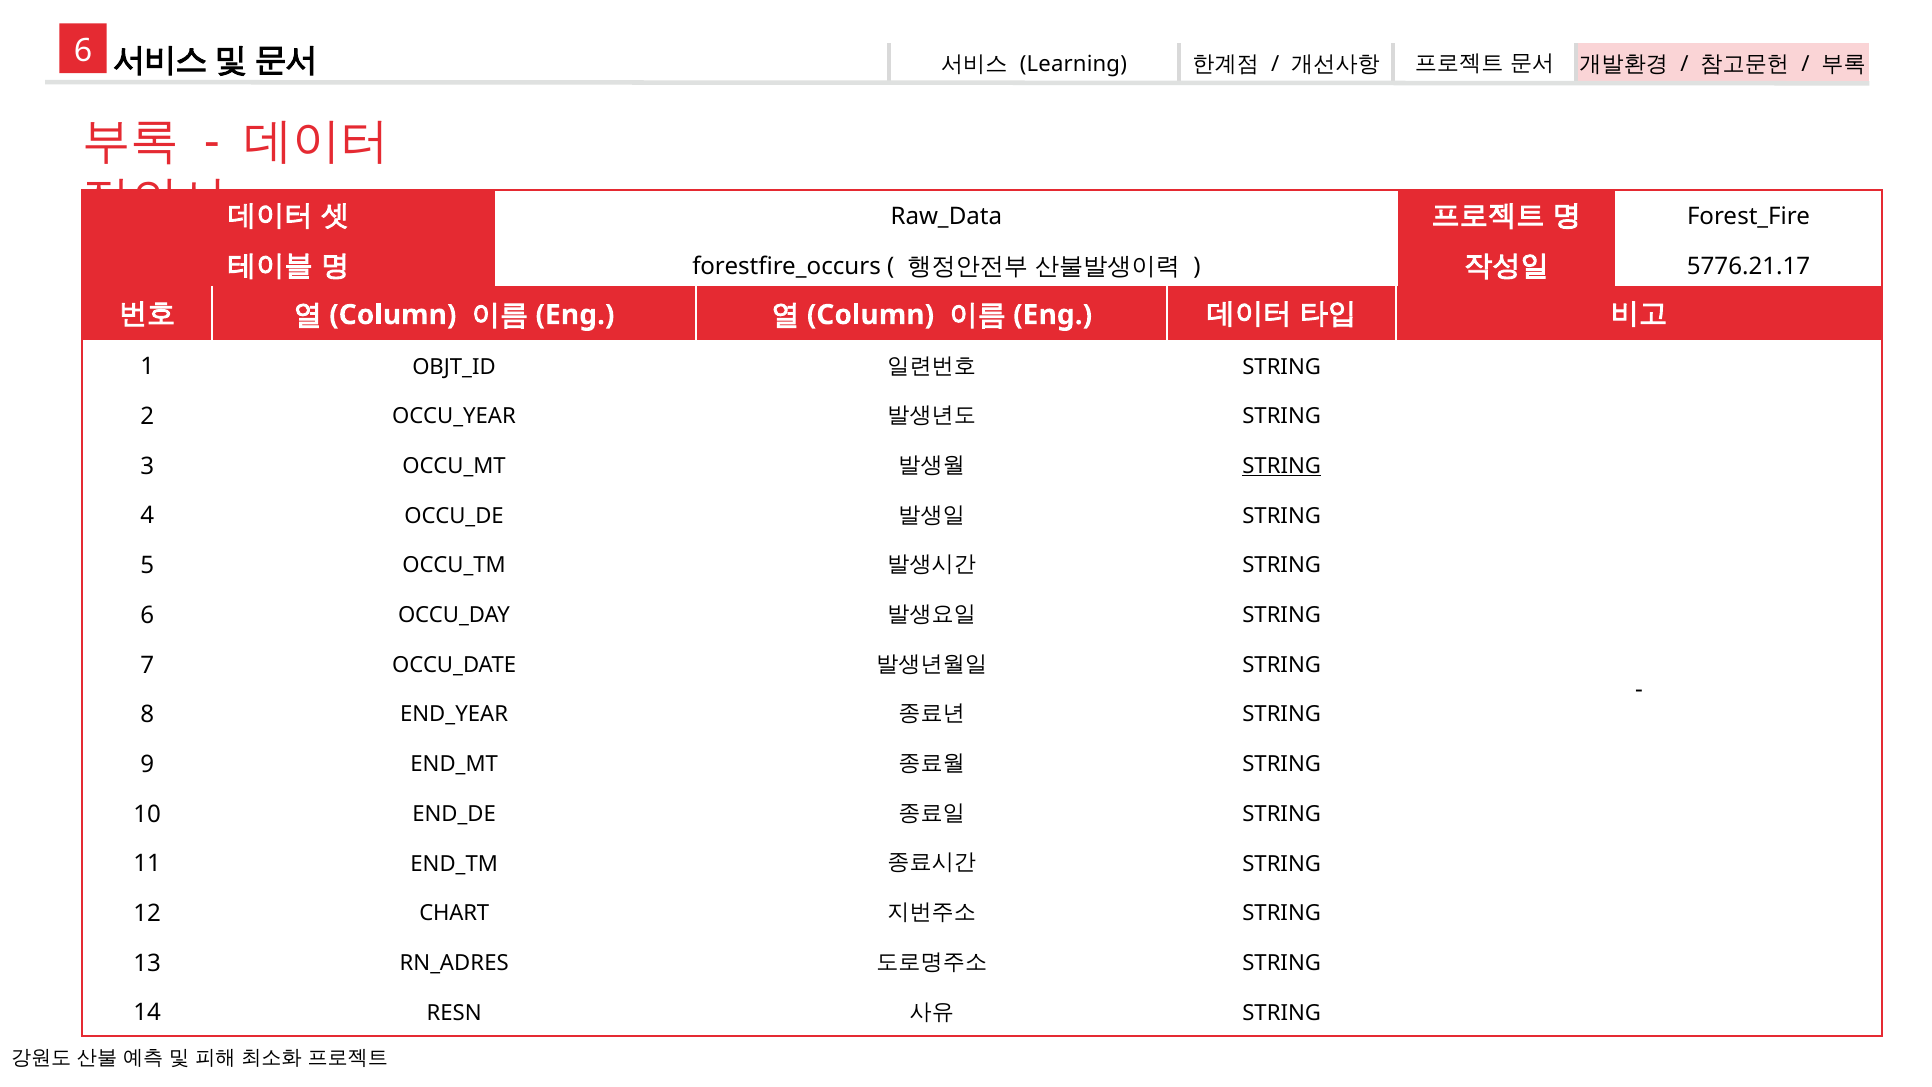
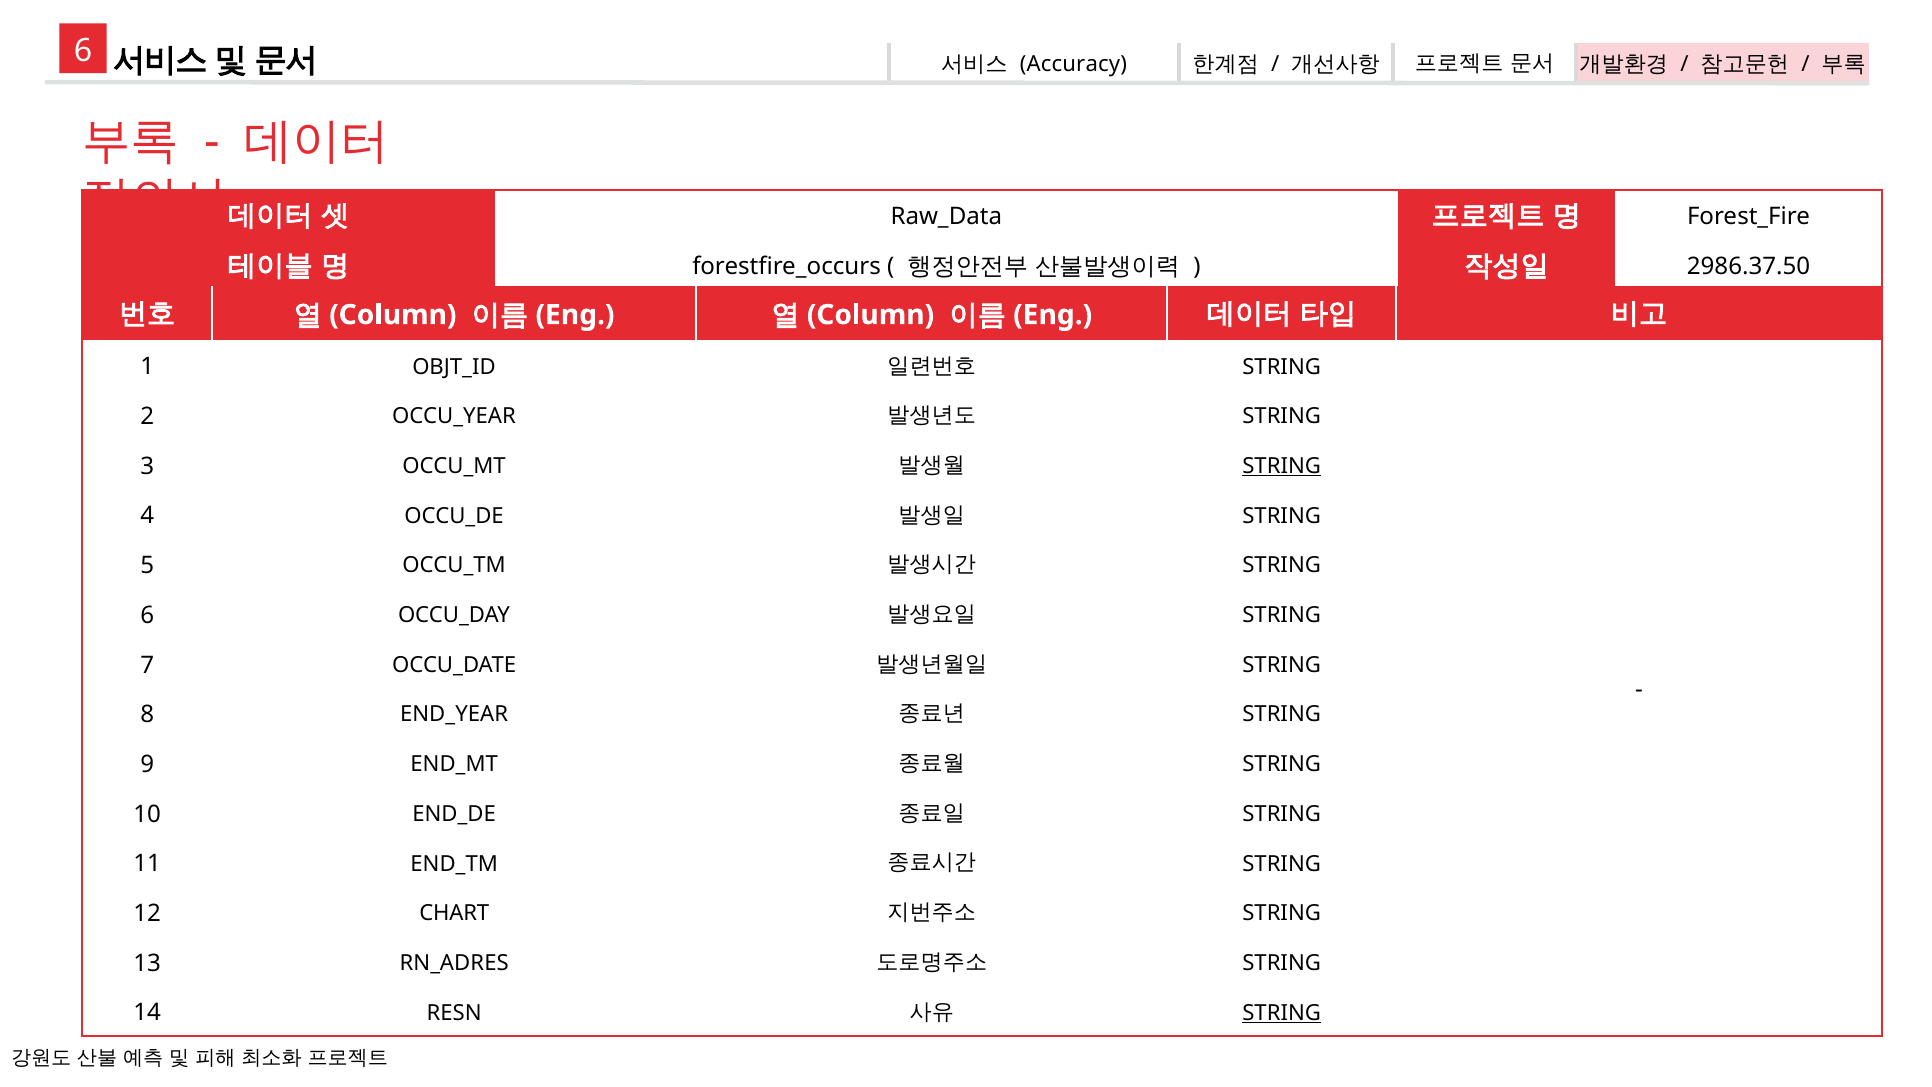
Learning: Learning -> Accuracy (1073, 65)
5776.21.17: 5776.21.17 -> 2986.37.50 (1749, 267)
STRING underline: none -> present (1282, 1013)
